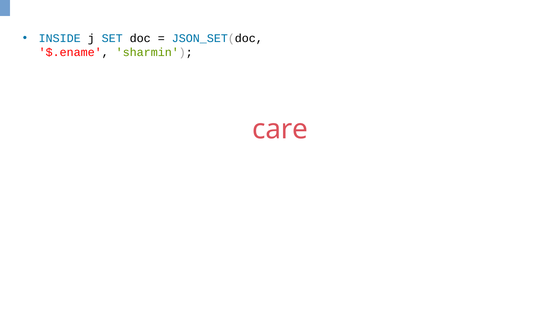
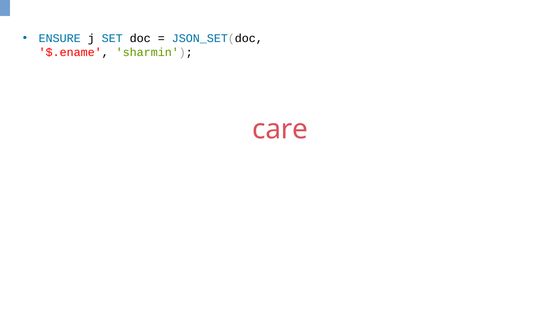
INSIDE: INSIDE -> ENSURE (60, 38)
